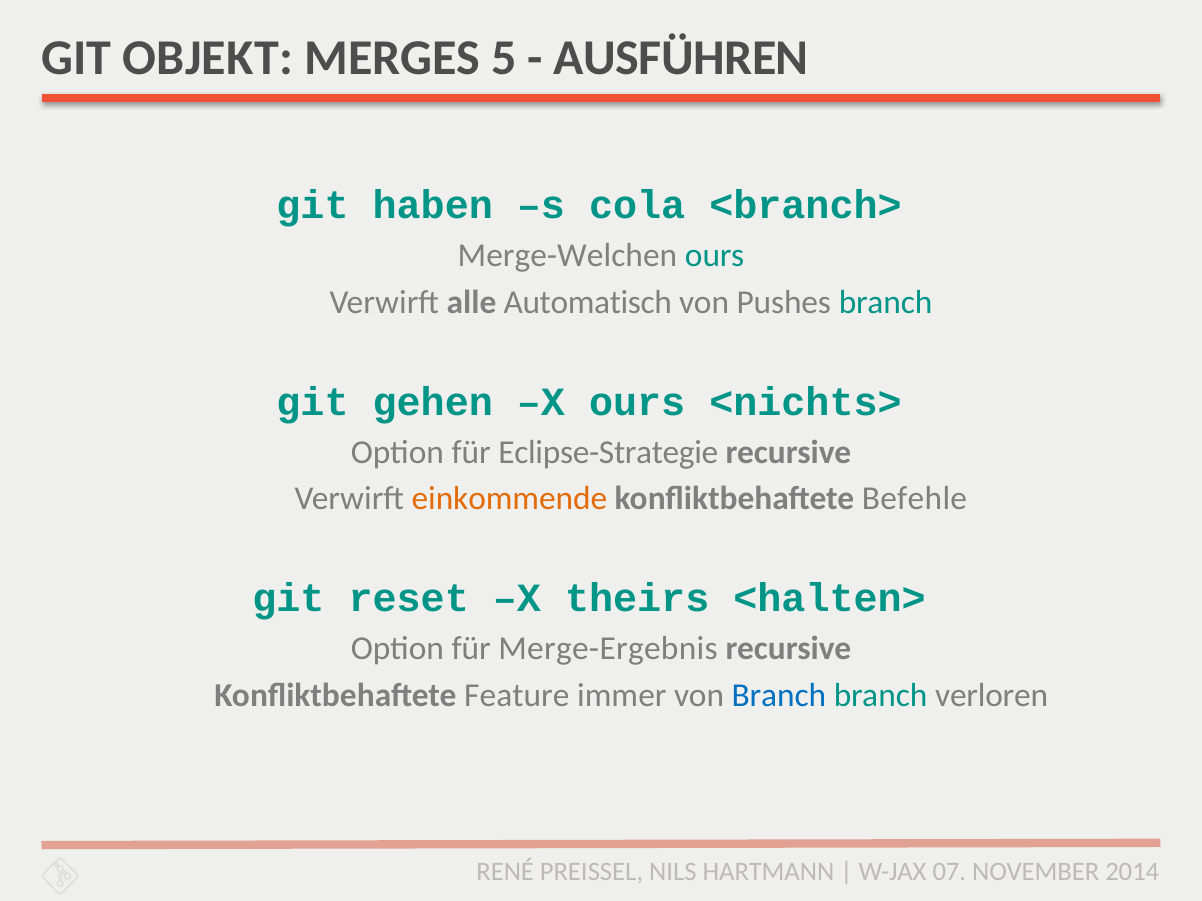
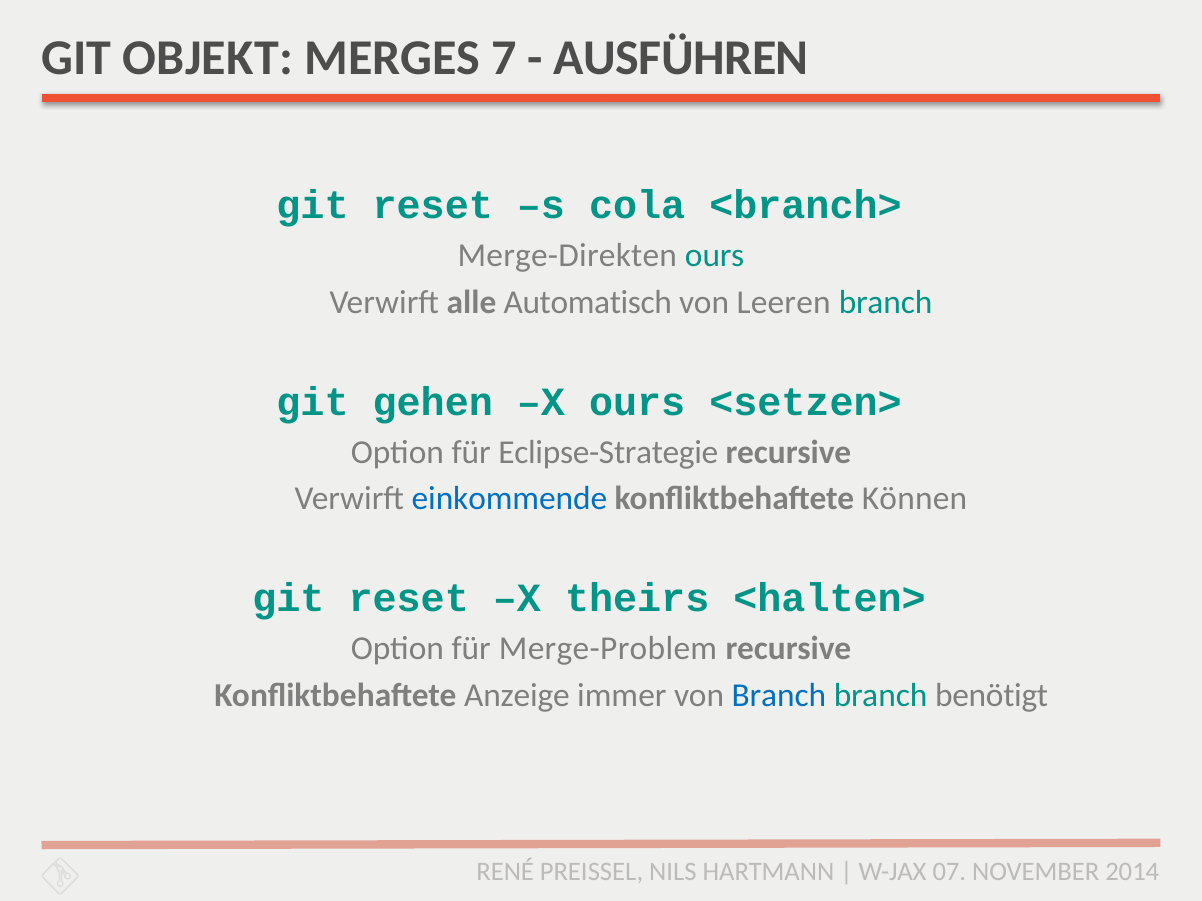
5: 5 -> 7 (504, 58)
haben: haben -> reset (433, 206)
Merge-Welchen: Merge-Welchen -> Merge-Direkten (567, 256)
Pushes: Pushes -> Leeren (784, 303)
<nichts>: <nichts> -> <setzen> (805, 402)
einkommende colour: orange -> blue (509, 499)
Befehle: Befehle -> Können (915, 499)
Merge-Ergebnis: Merge-Ergebnis -> Merge-Problem (608, 649)
Feature: Feature -> Anzeige (517, 696)
verloren: verloren -> benötigt (992, 696)
